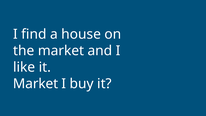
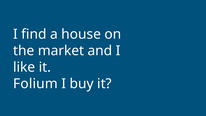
Market: Market -> Folium (35, 84)
